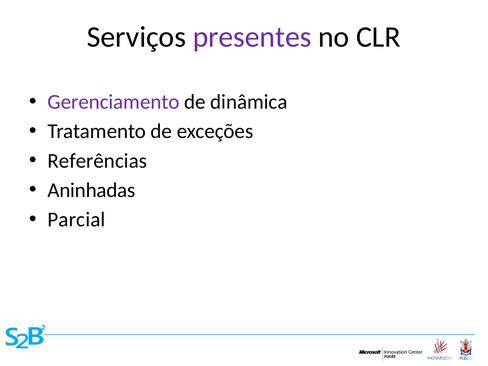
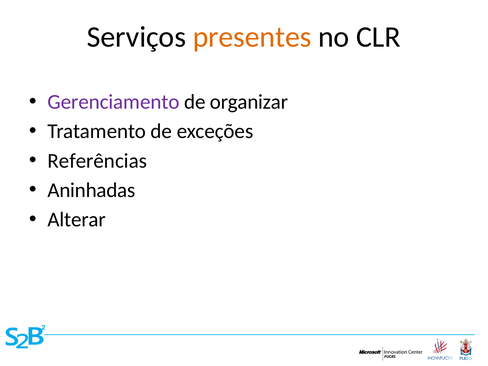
presentes colour: purple -> orange (252, 37)
dinâmica: dinâmica -> organizar (249, 102)
Parcial: Parcial -> Alterar (77, 220)
